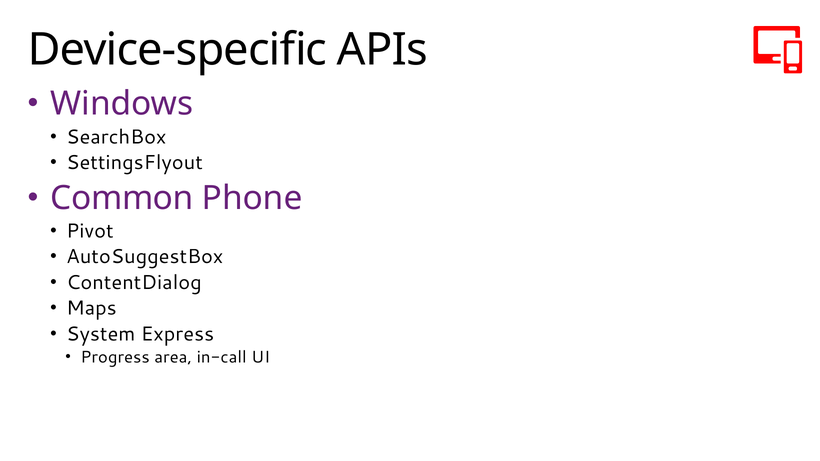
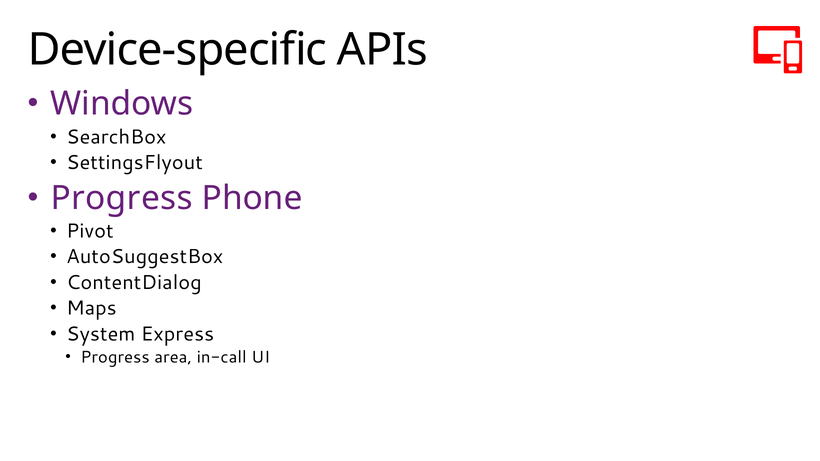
Common: Common -> Progress (122, 198)
